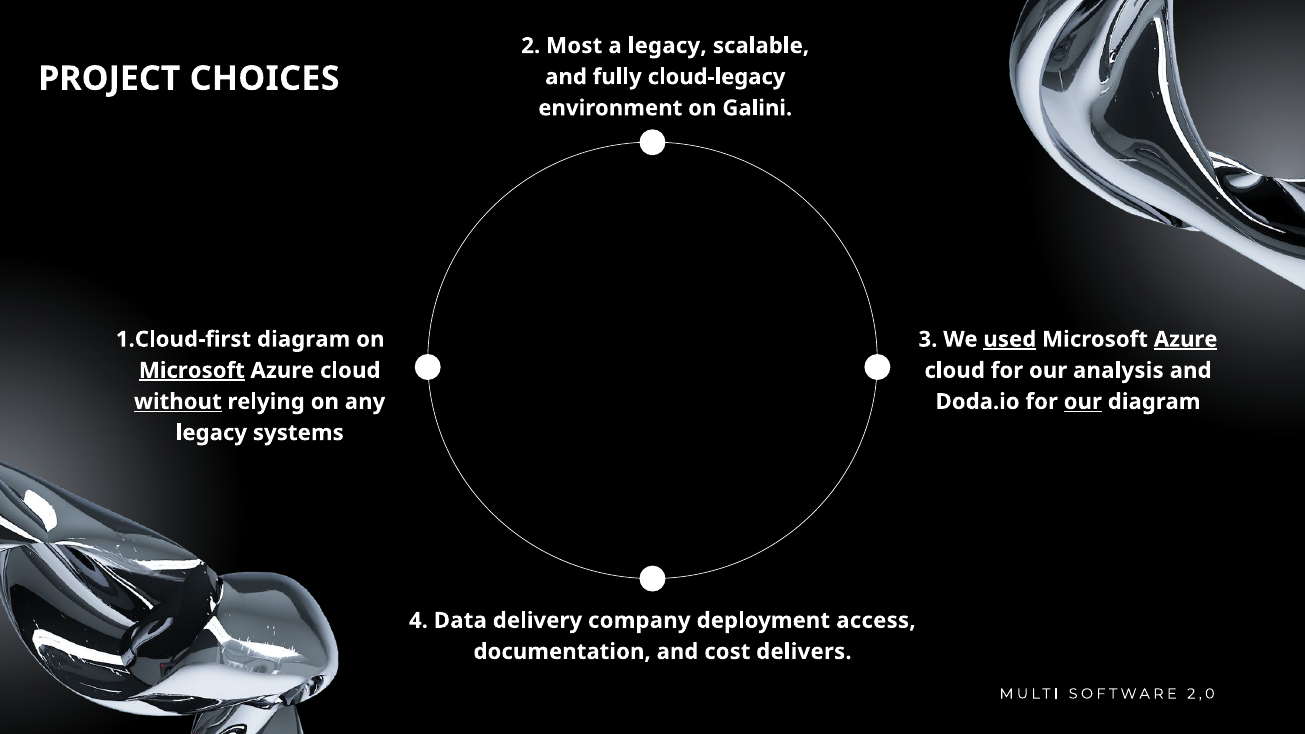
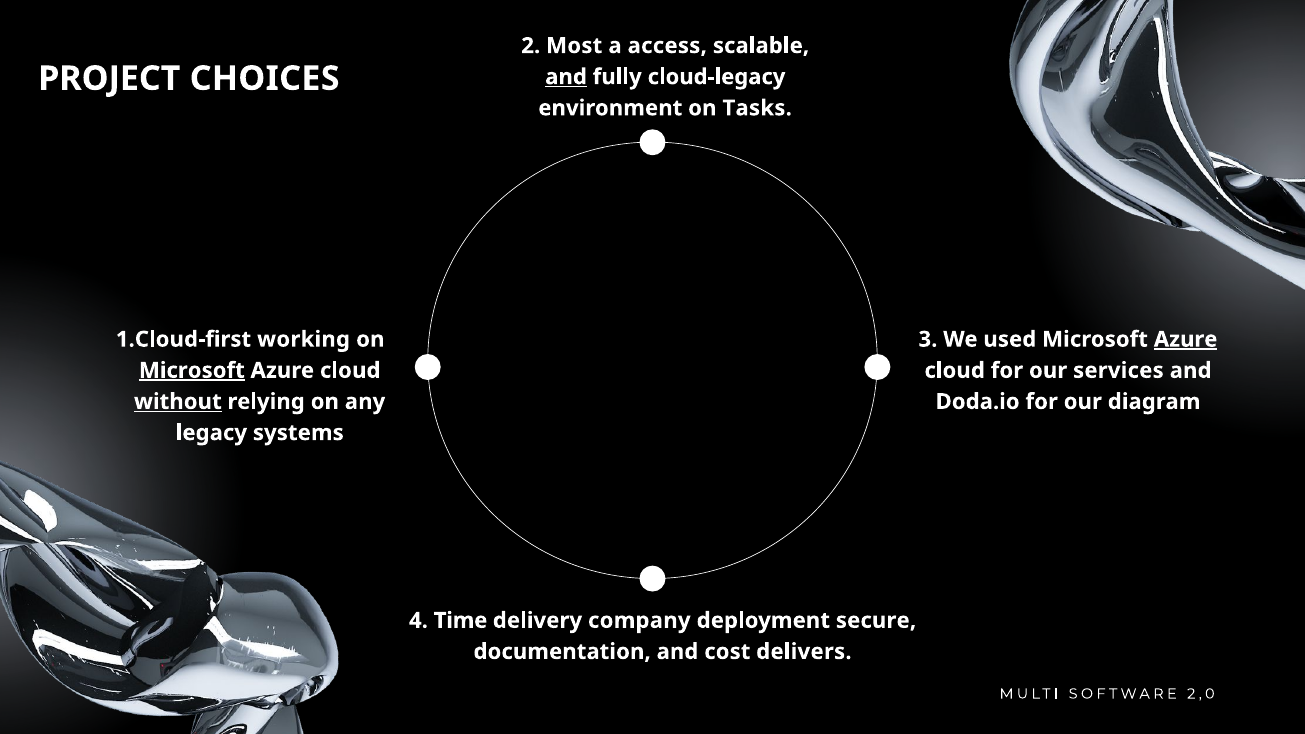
a legacy: legacy -> access (667, 46)
and underline: none -> present (566, 77)
Galini: Galini -> Tasks (757, 108)
diagram: diagram -> working (304, 339)
used underline: present -> none (1010, 339)
analysis: analysis -> services (1118, 371)
our underline: present -> none (1083, 402)
Data: Data -> Time (461, 621)
access: access -> secure (876, 621)
